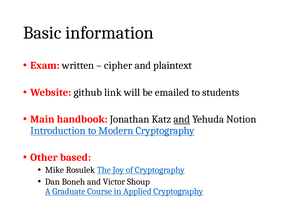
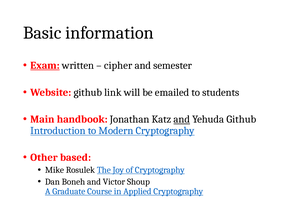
Exam underline: none -> present (45, 66)
plaintext: plaintext -> semester (173, 66)
Yehuda Notion: Notion -> Github (241, 120)
